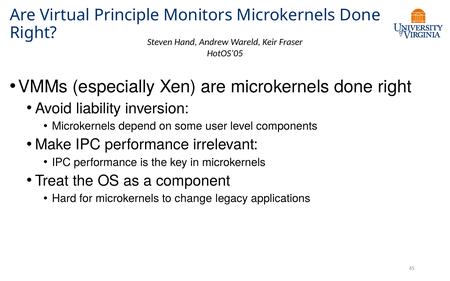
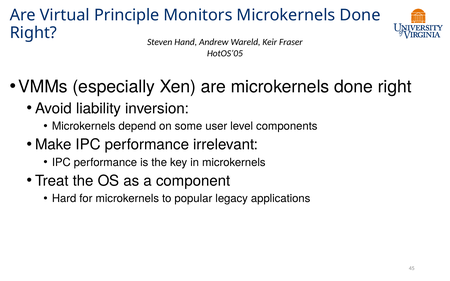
change: change -> popular (193, 199)
